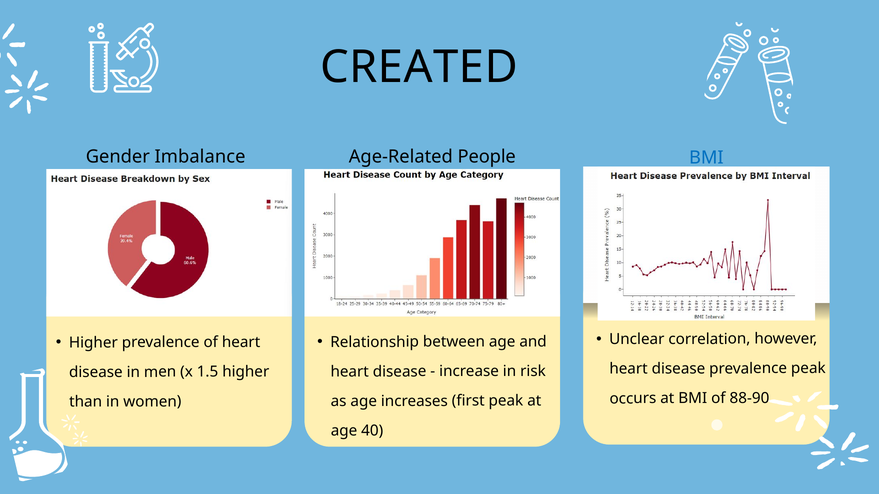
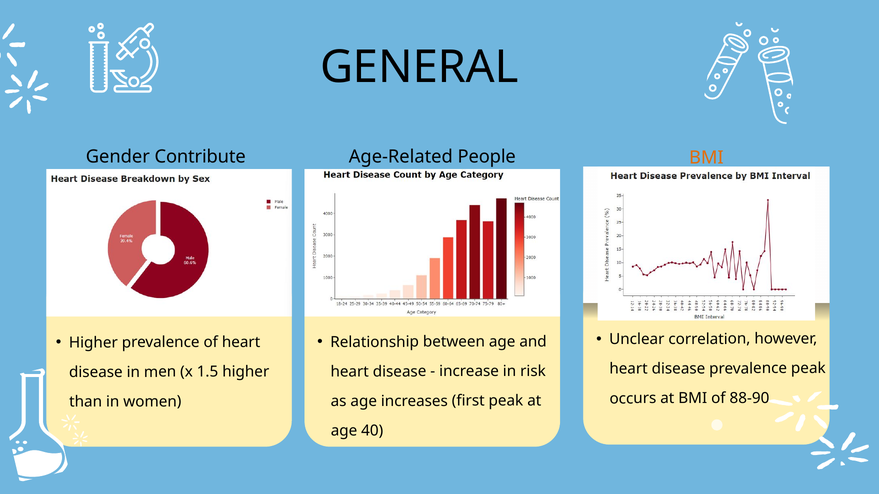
CREATED: CREATED -> GENERAL (419, 67)
Imbalance: Imbalance -> Contribute (200, 157)
BMI colour: blue -> orange (706, 158)
